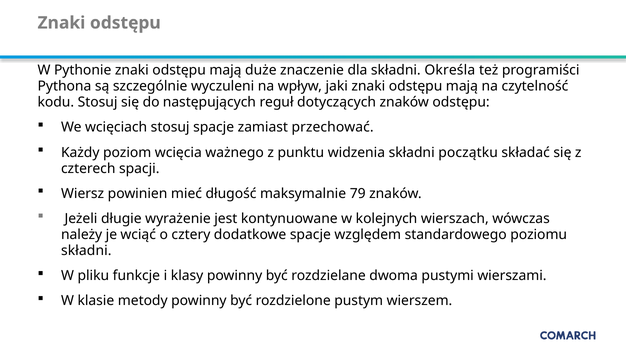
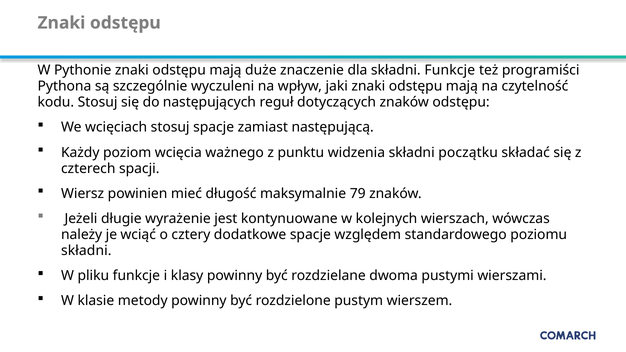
składni Określa: Określa -> Funkcje (450, 70)
przechować: przechować -> następującą (333, 127)
